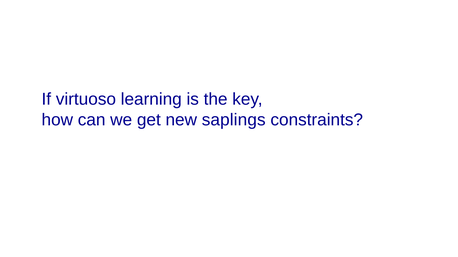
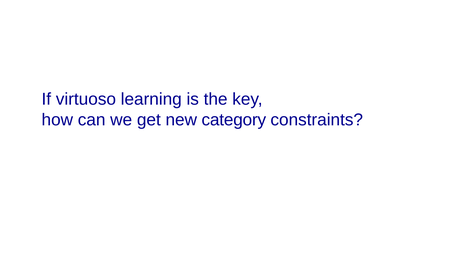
saplings: saplings -> category (234, 120)
